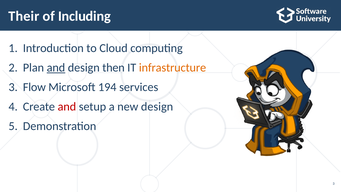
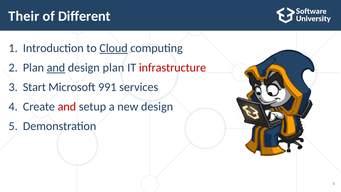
Including: Including -> Different (84, 16)
Cloud underline: none -> present (114, 48)
design then: then -> plan (113, 68)
infrastructure colour: orange -> red (172, 68)
Flow: Flow -> Start (34, 87)
194: 194 -> 991 (107, 87)
